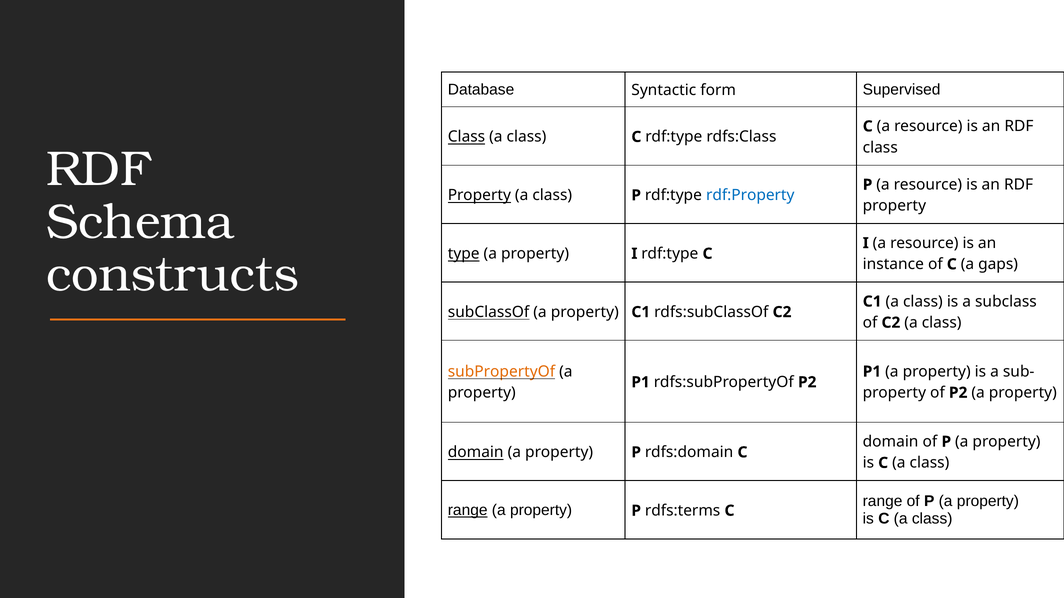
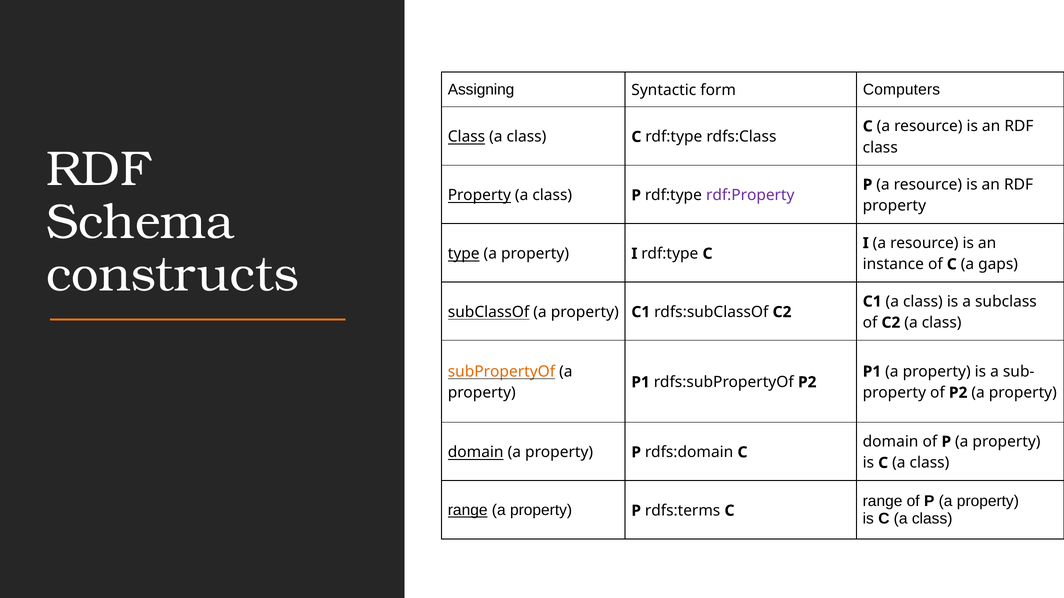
Database: Database -> Assigning (481, 90)
Supervised: Supervised -> Computers (902, 90)
rdf:Property colour: blue -> purple (750, 195)
